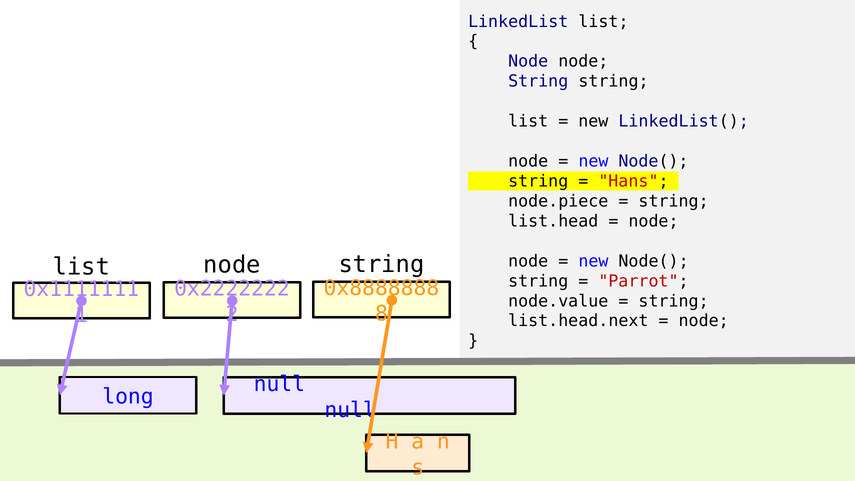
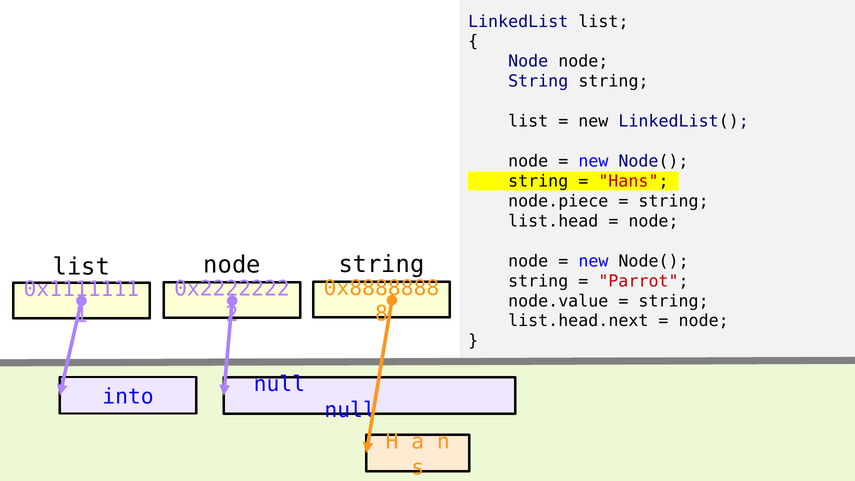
long: long -> into (128, 397)
